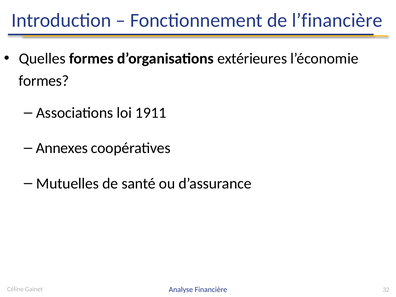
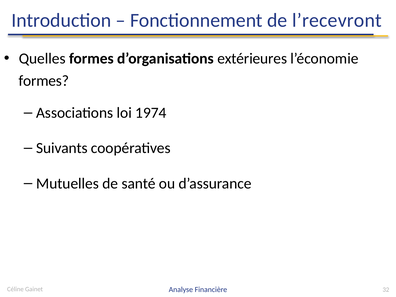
l’financière: l’financière -> l’recevront (337, 20)
1911: 1911 -> 1974 (151, 113)
Annexes: Annexes -> Suivants (62, 148)
